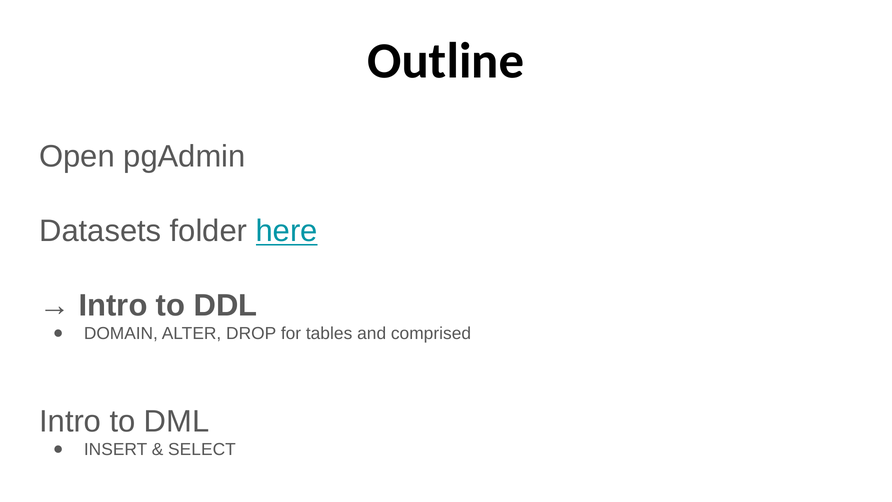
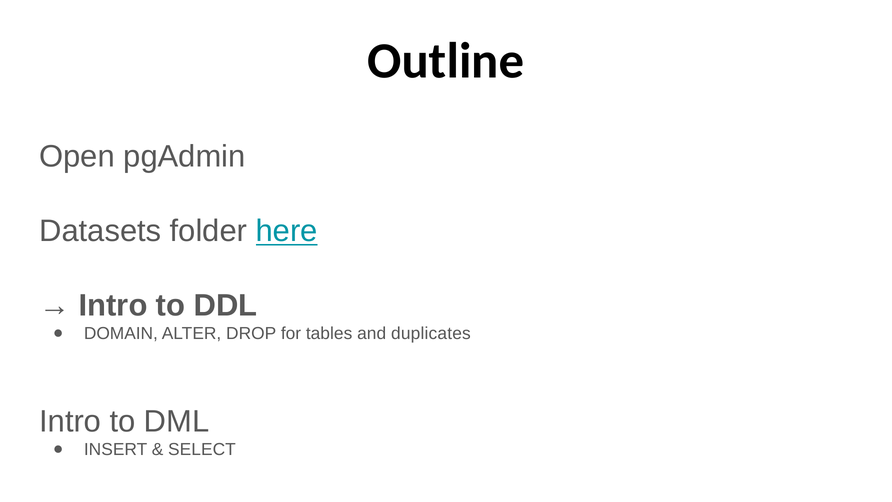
comprised: comprised -> duplicates (431, 333)
